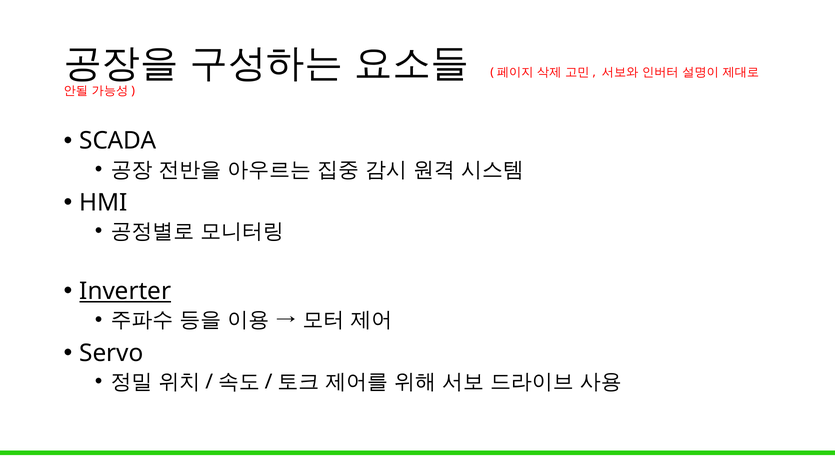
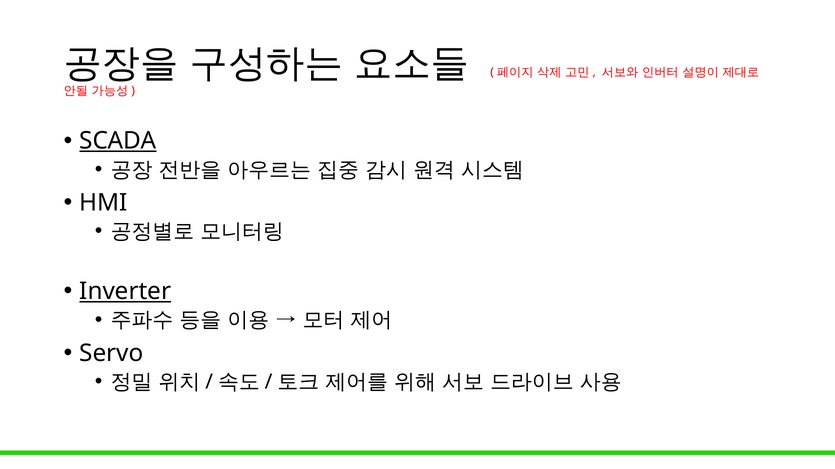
SCADA underline: none -> present (118, 141)
